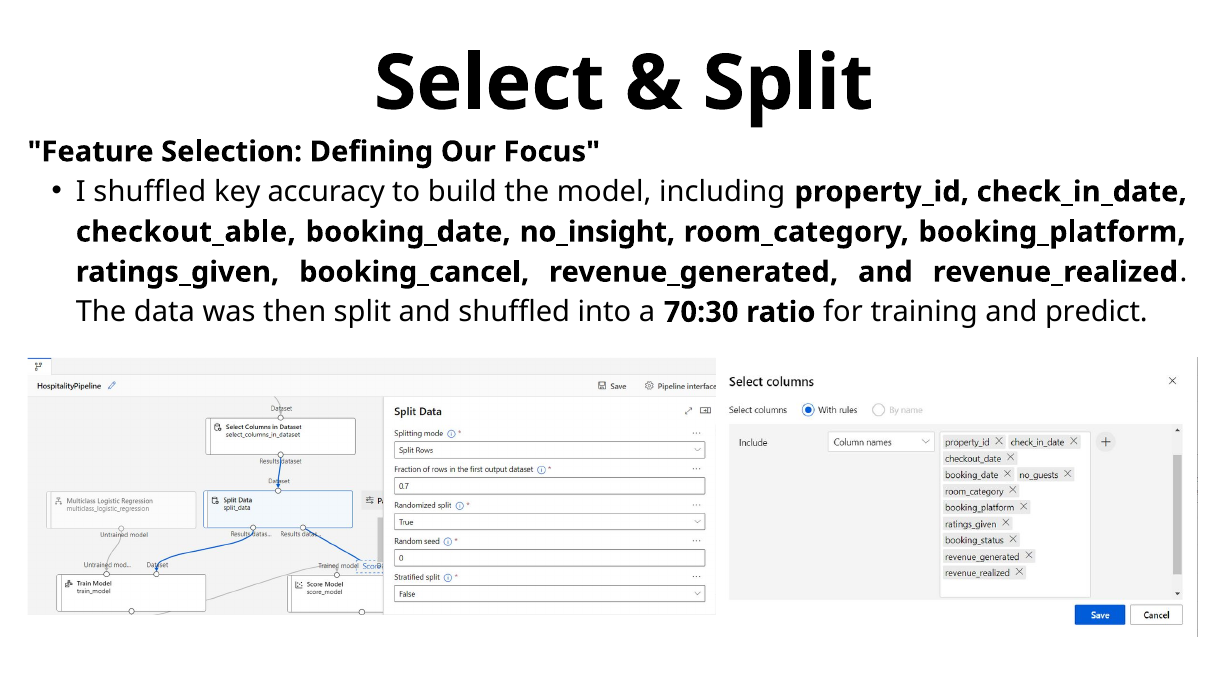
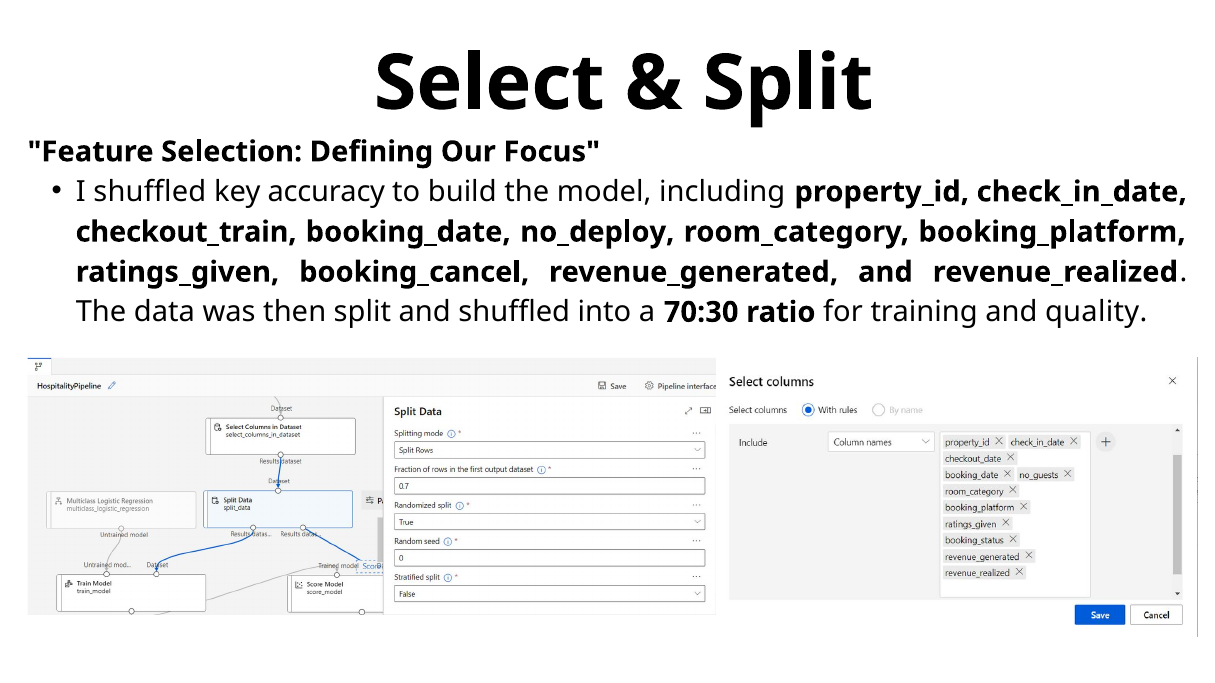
checkout_able: checkout_able -> checkout_train (186, 232)
no_insight: no_insight -> no_deploy (597, 232)
predict: predict -> quality (1096, 312)
